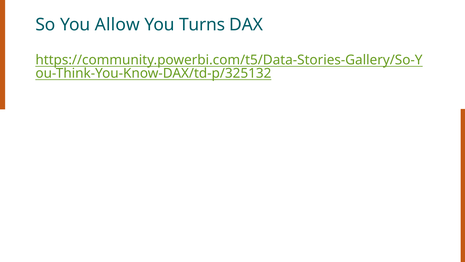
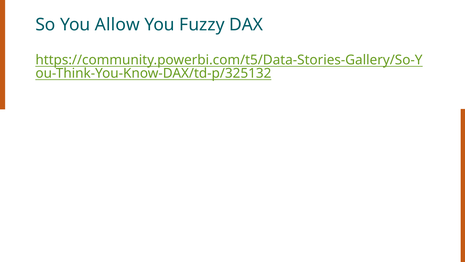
Turns: Turns -> Fuzzy (202, 25)
